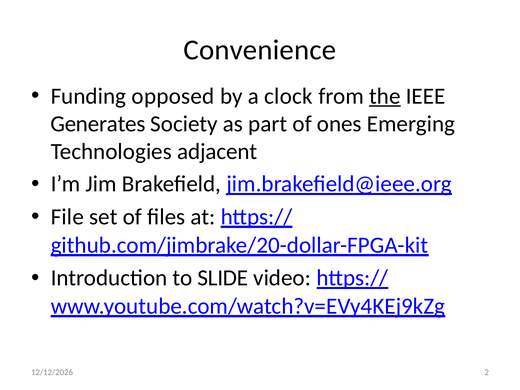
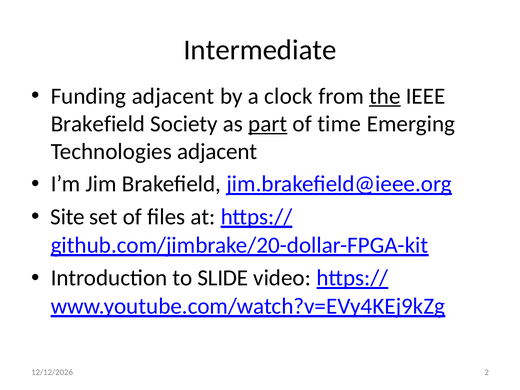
Convenience: Convenience -> Intermediate (260, 50)
Funding opposed: opposed -> adjacent (173, 96)
Generates: Generates -> Brakefield (98, 124)
part underline: none -> present (268, 124)
ones: ones -> time (339, 124)
File: File -> Site (68, 217)
